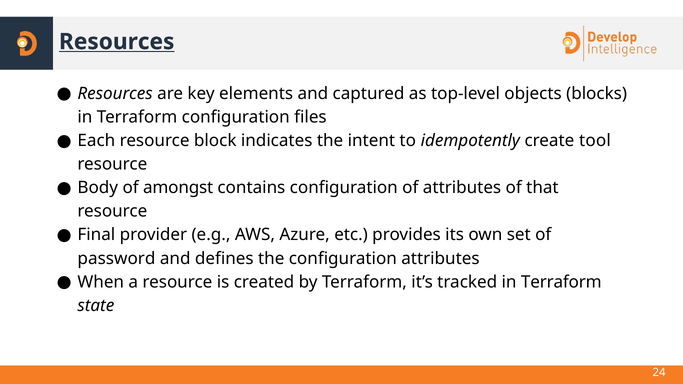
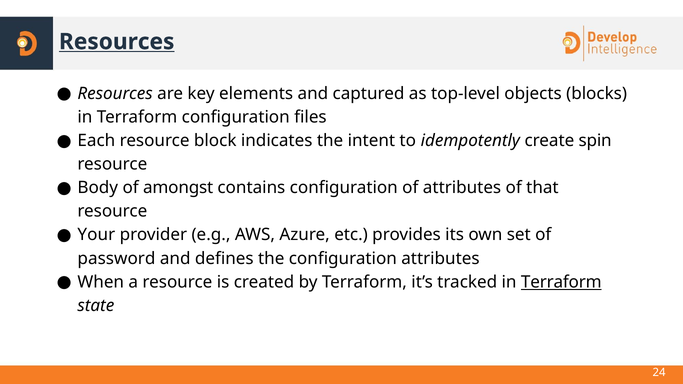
tool: tool -> spin (595, 141)
Final: Final -> Your (96, 235)
Terraform underline: none -> present (561, 282)
